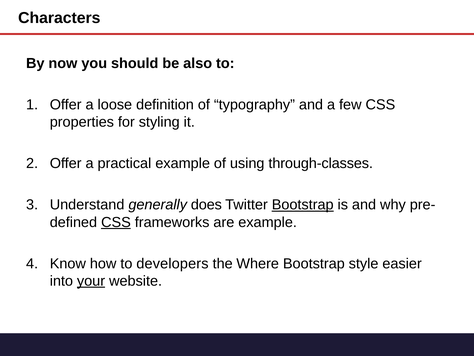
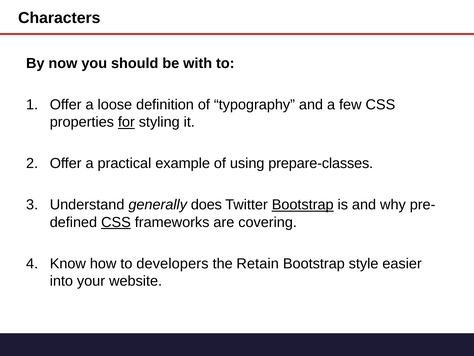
also: also -> with (198, 63)
for underline: none -> present (126, 122)
through-classes: through-classes -> prepare-classes (321, 163)
are example: example -> covering (268, 222)
Where: Where -> Retain (258, 263)
your underline: present -> none (91, 281)
